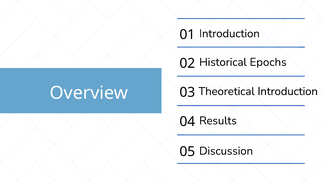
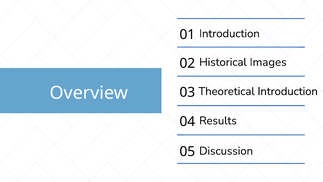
Epochs: Epochs -> Images (268, 62)
